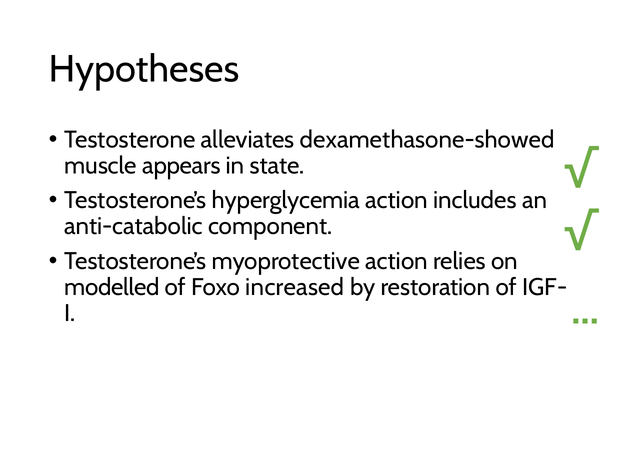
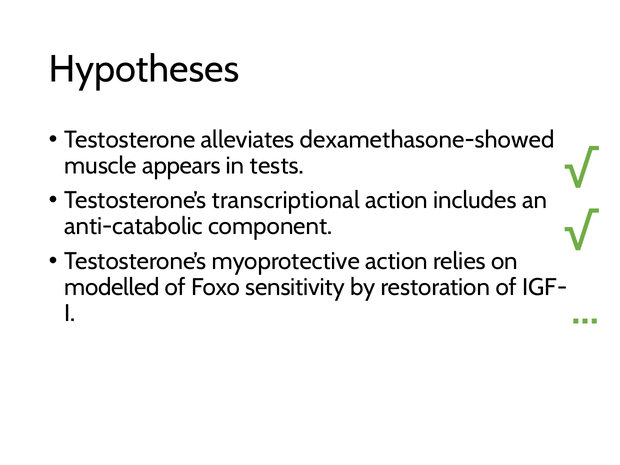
state: state -> tests (277, 166)
hyperglycemia: hyperglycemia -> transcriptional (286, 200)
increased: increased -> sensitivity (295, 287)
